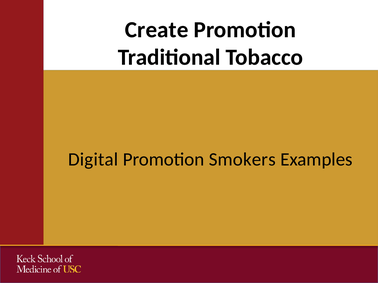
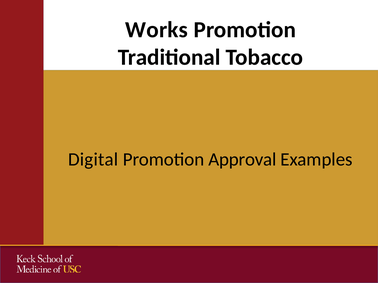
Create: Create -> Works (157, 30)
Smokers: Smokers -> Approval (242, 160)
